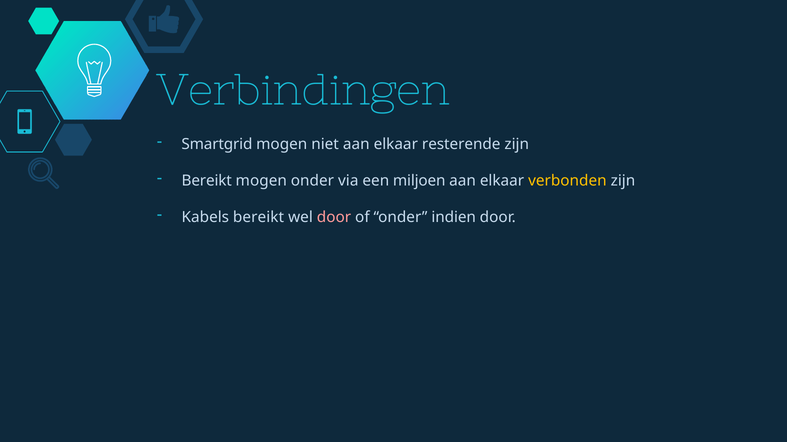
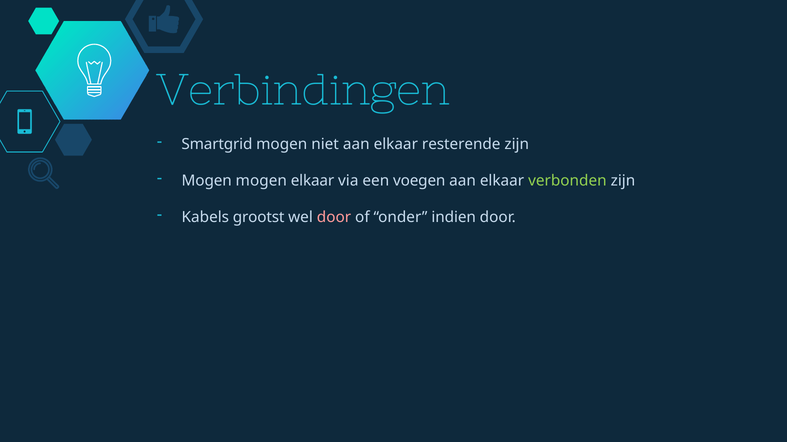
Bereikt: Bereikt -> Mogen (207, 181)
mogen onder: onder -> elkaar (313, 181)
miljoen: miljoen -> voegen (419, 181)
verbonden colour: yellow -> light green (567, 181)
Kabels bereikt: bereikt -> grootst (259, 218)
